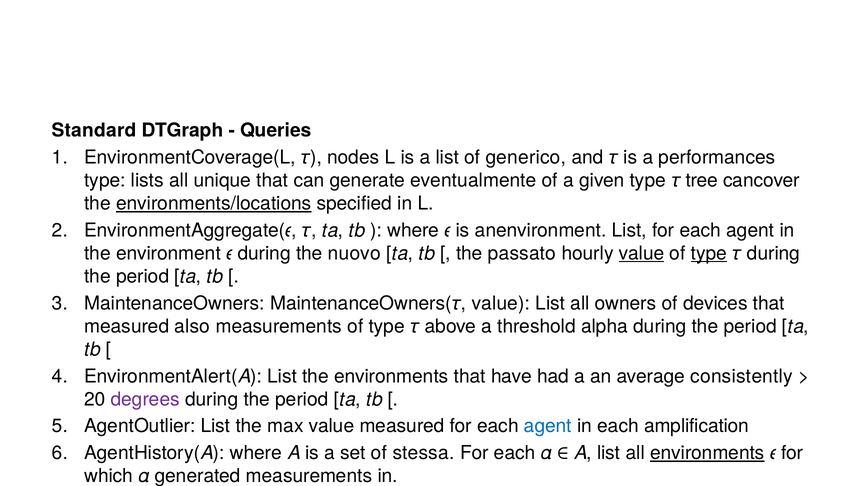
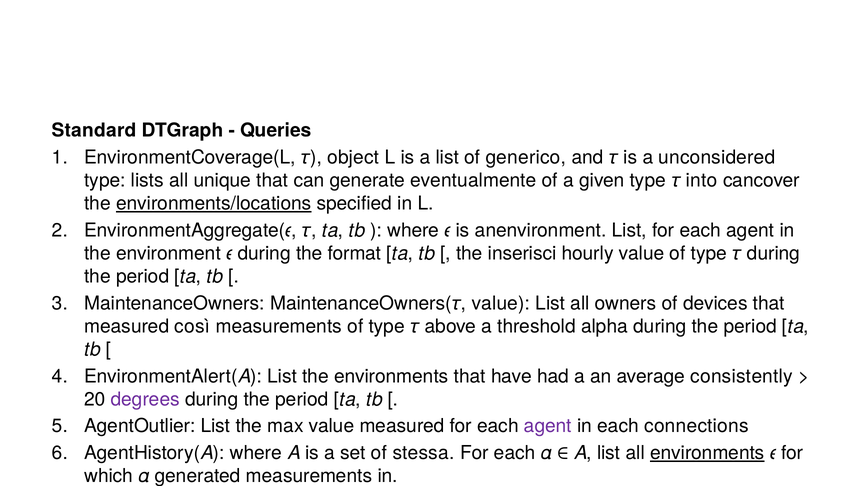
nodes: nodes -> object (353, 157)
performances: performances -> unconsidered (717, 157)
tree: tree -> into (702, 180)
nuovo: nuovo -> format (355, 253)
passato: passato -> inserisci (522, 253)
value underline: present -> none (642, 253)
type underline: present -> none (709, 253)
also: also -> così (192, 326)
agent colour: blue -> purple (548, 426)
amplification: amplification -> connections (696, 426)
